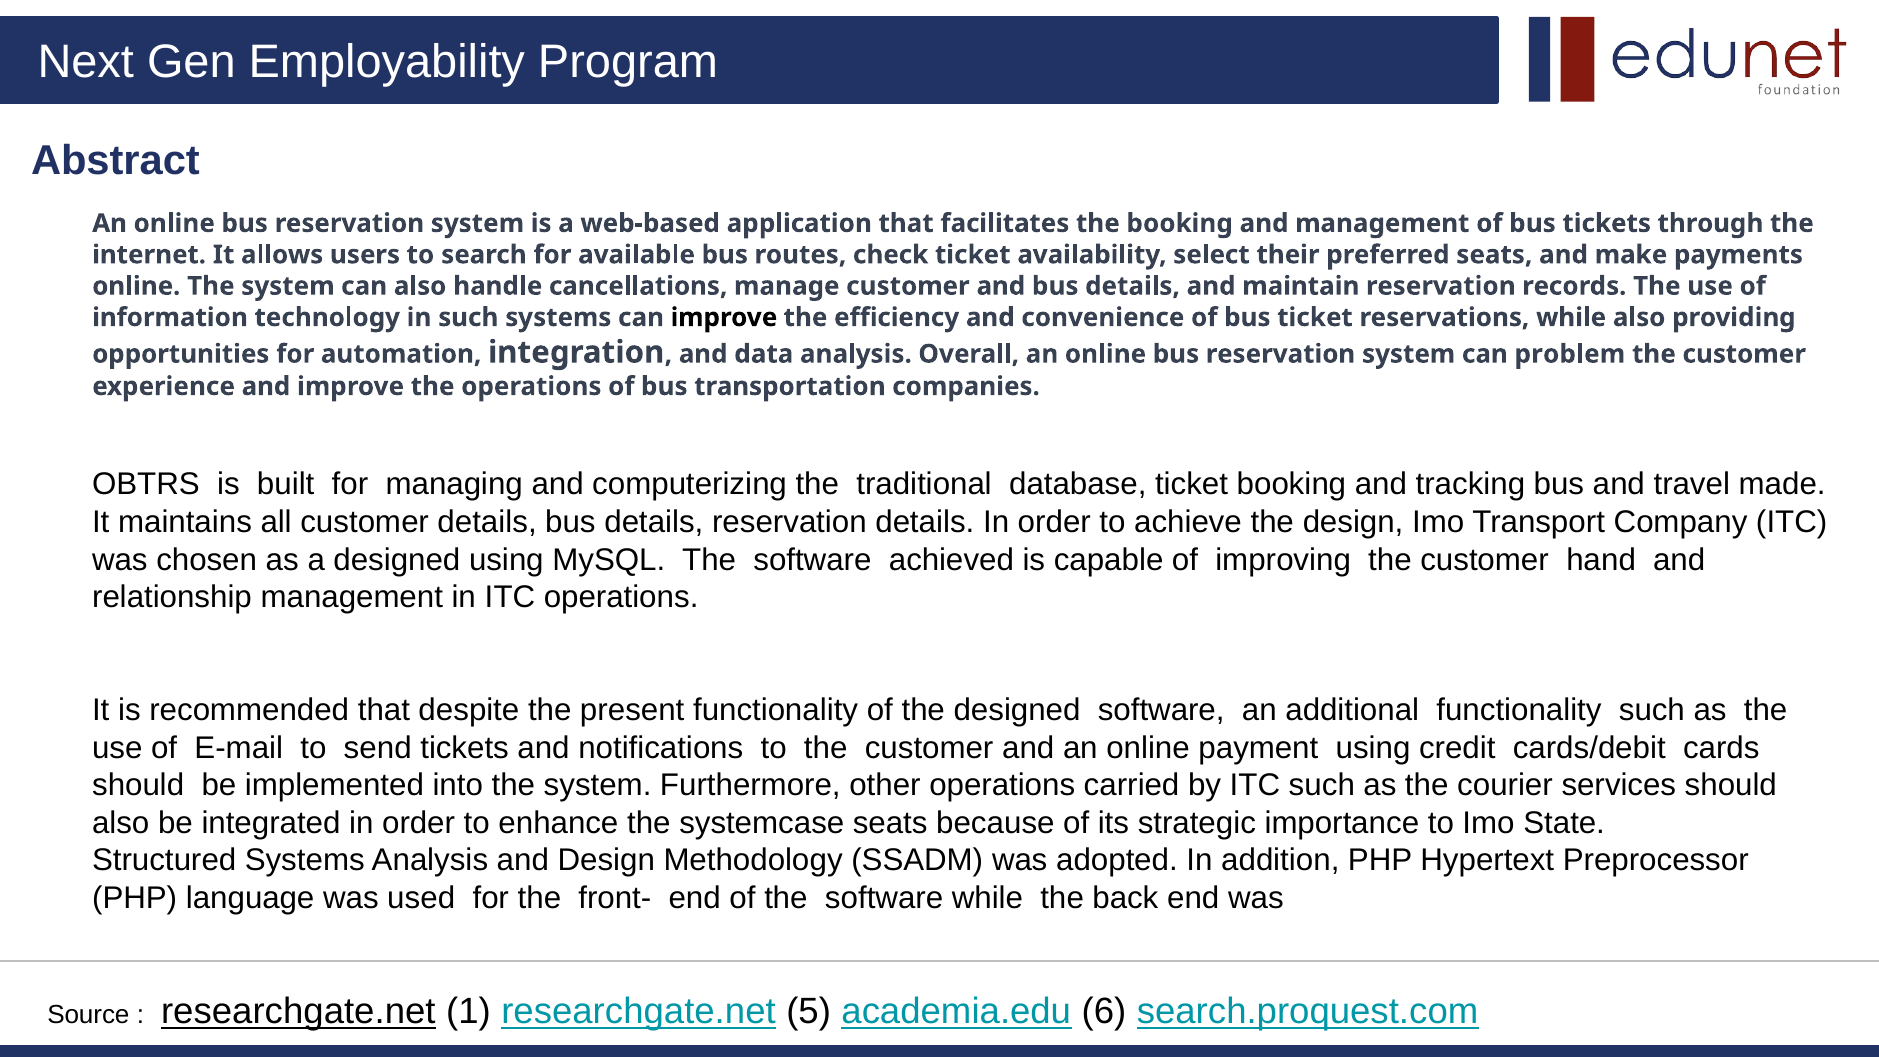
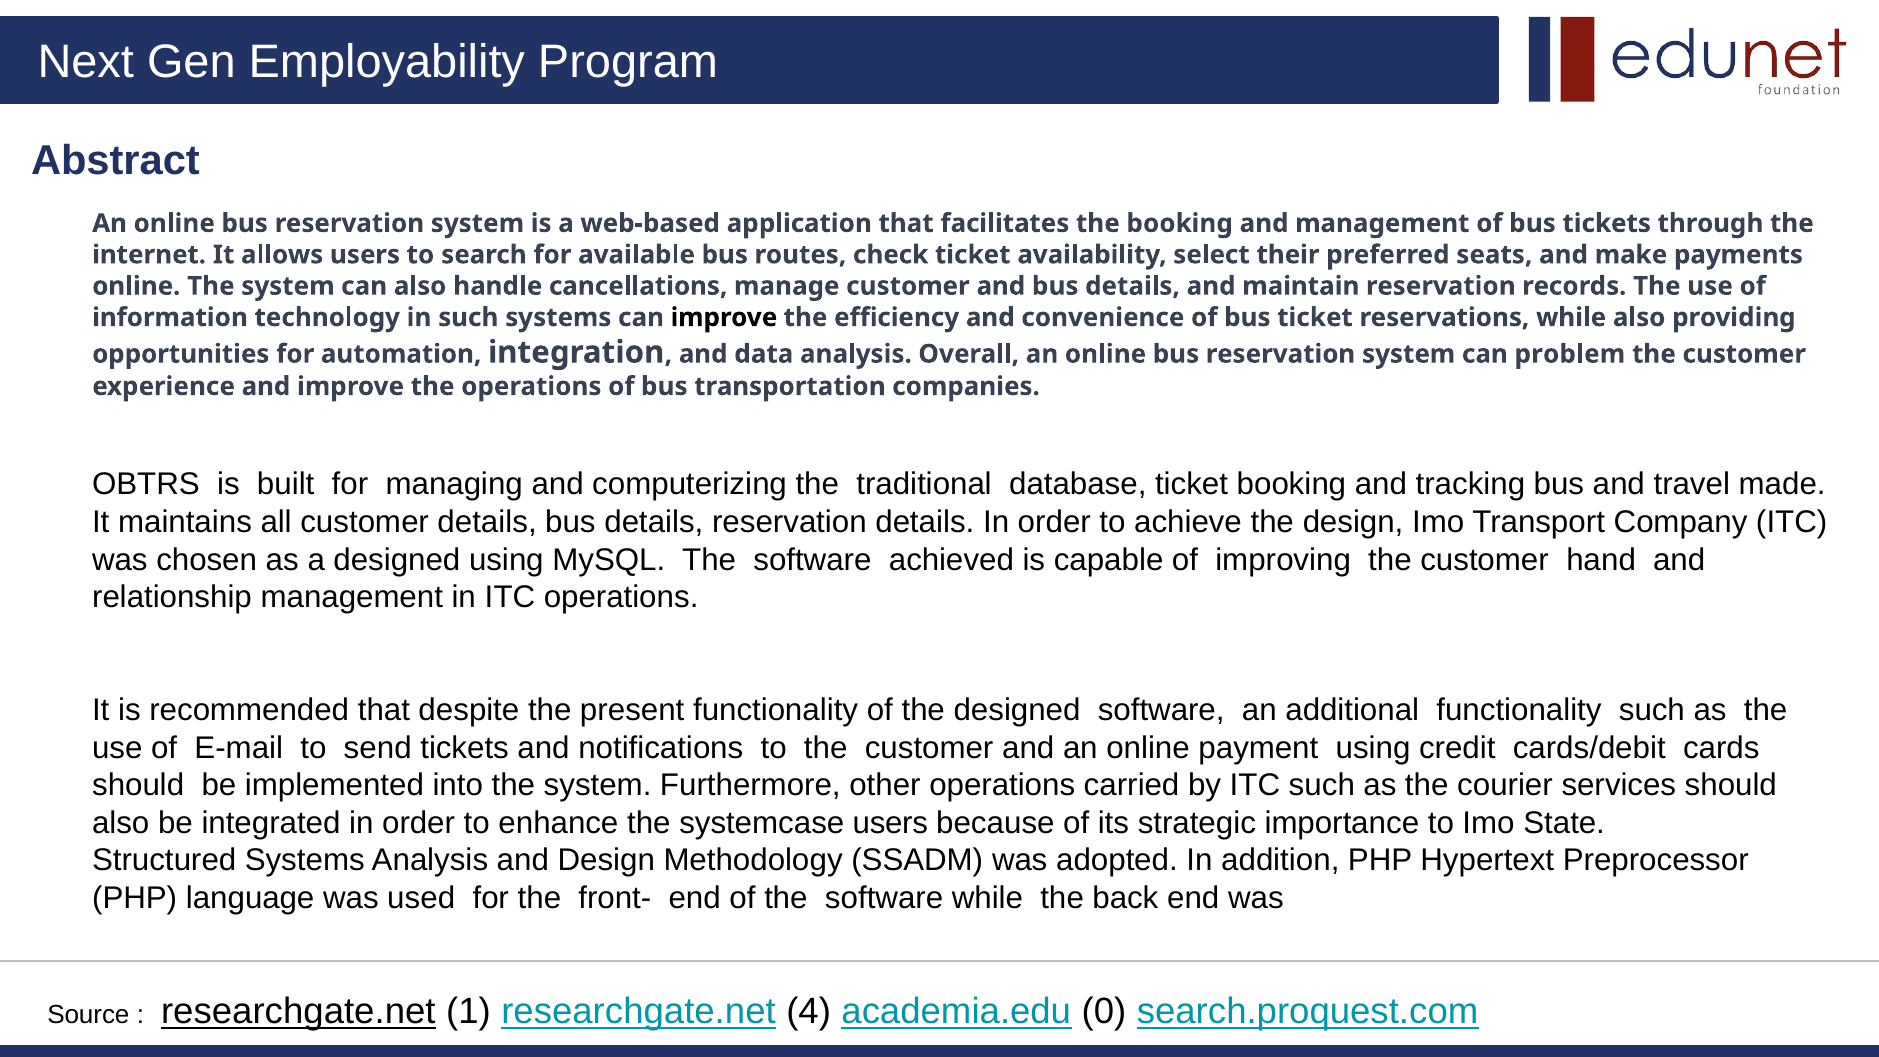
systemcase seats: seats -> users (890, 823)
5: 5 -> 4 (809, 1012)
6: 6 -> 0 (1104, 1012)
